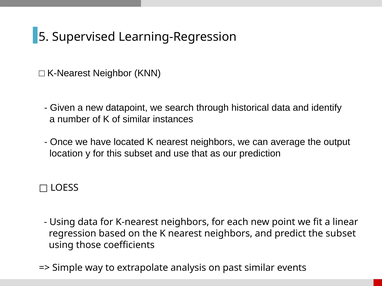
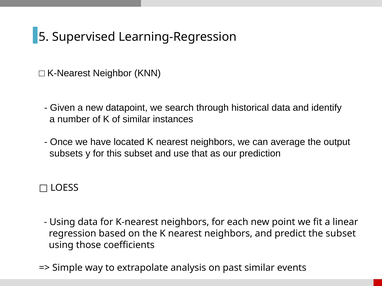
location: location -> subsets (66, 154)
